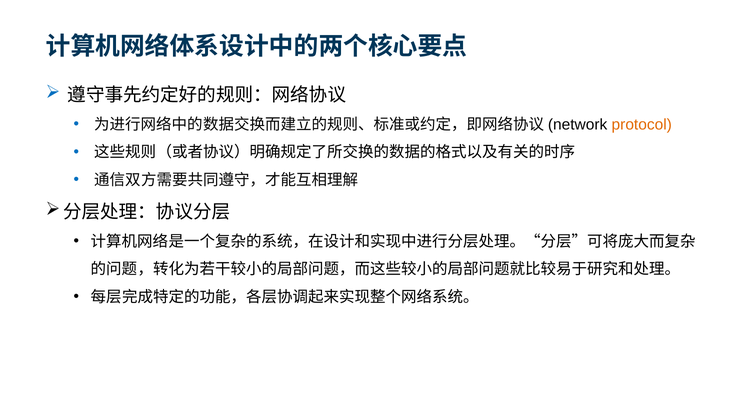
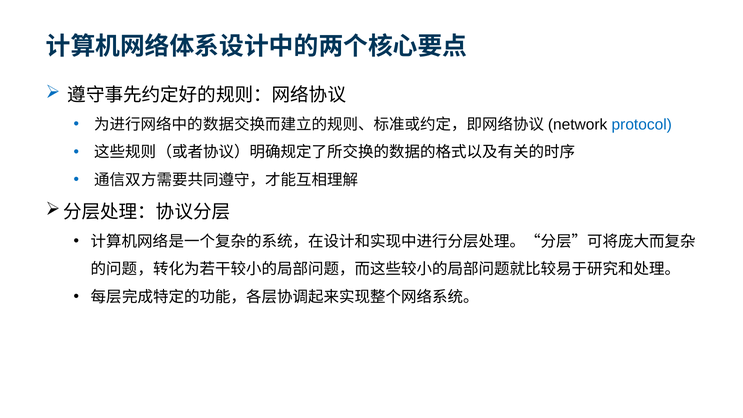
protocol colour: orange -> blue (642, 124)
